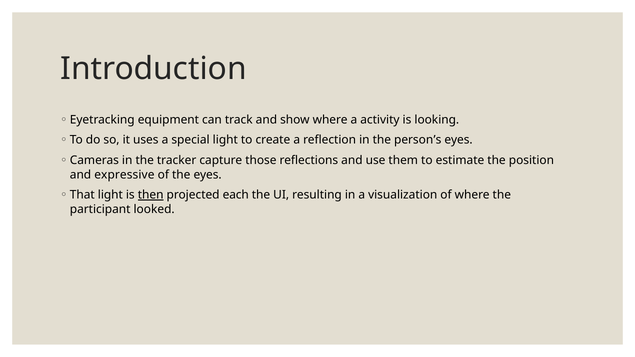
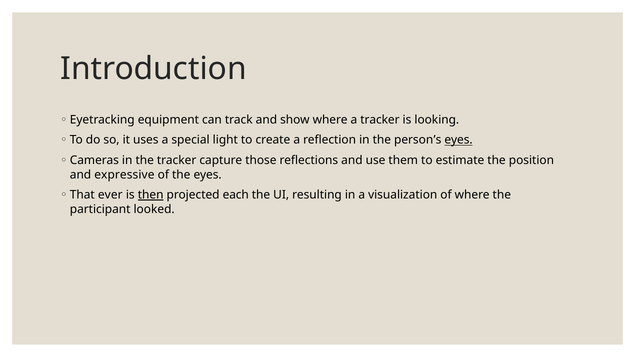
a activity: activity -> tracker (380, 120)
eyes underline: none -> present (459, 140)
That light: light -> ever (110, 195)
